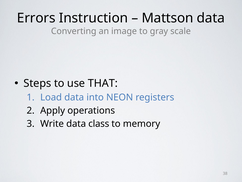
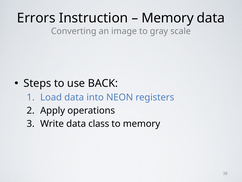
Mattson: Mattson -> Memory (168, 18)
THAT: THAT -> BACK (103, 83)
